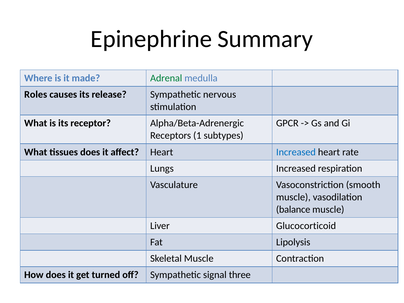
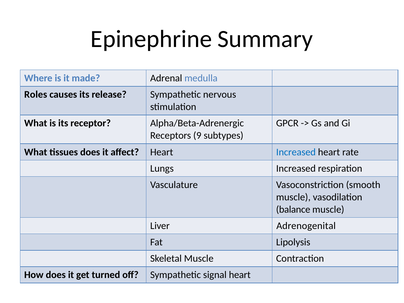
Adrenal colour: green -> black (166, 78)
1: 1 -> 9 (197, 136)
Glucocorticoid: Glucocorticoid -> Adrenogenital (306, 226)
signal three: three -> heart (240, 275)
